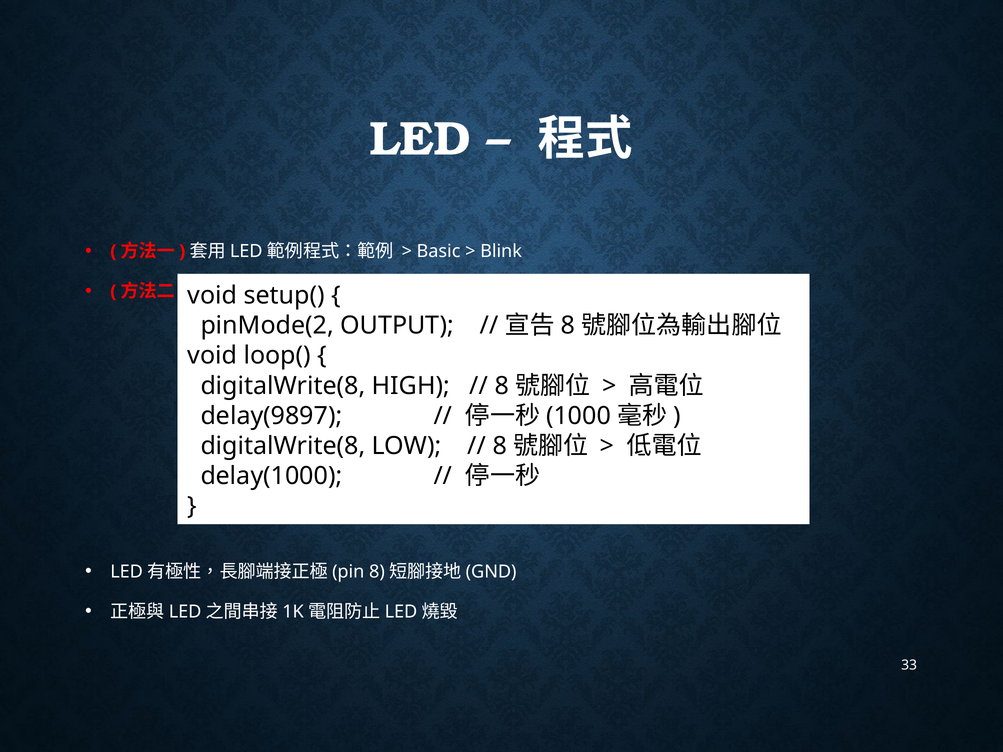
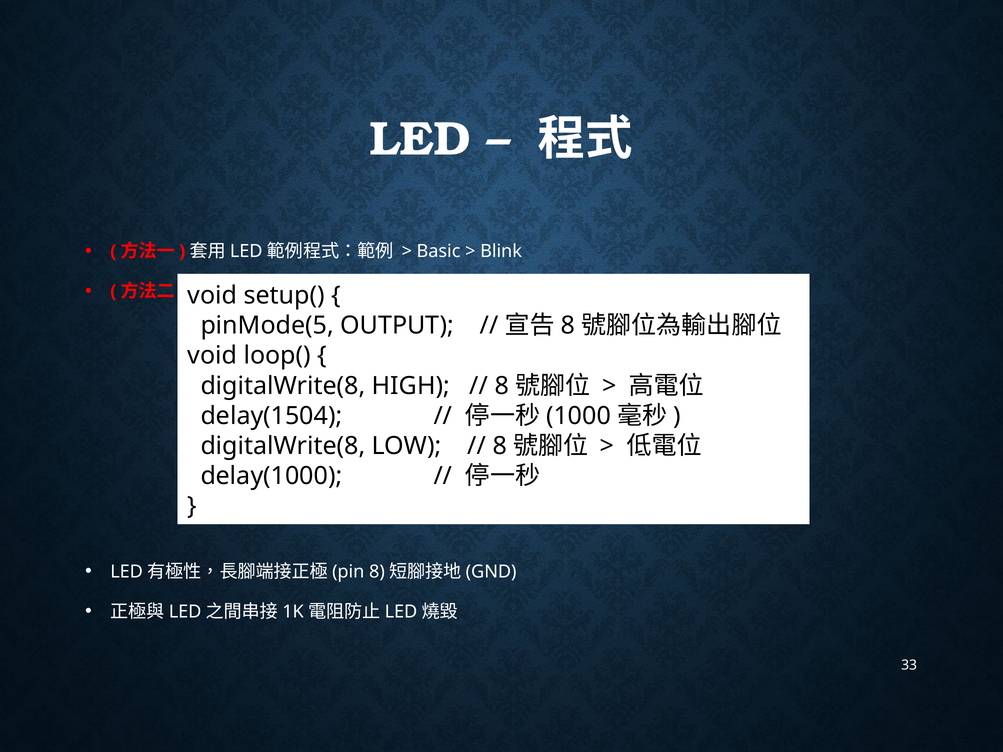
pinMode(2: pinMode(2 -> pinMode(5 (267, 326)
delay(9897: delay(9897 -> delay(1504 (271, 416)
